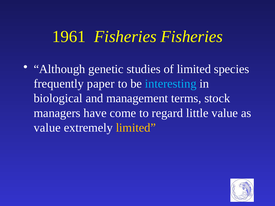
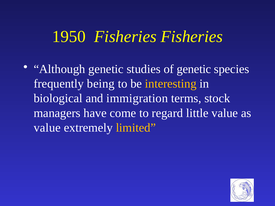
1961: 1961 -> 1950 (69, 37)
of limited: limited -> genetic (194, 69)
paper: paper -> being (101, 84)
interesting colour: light blue -> yellow (171, 84)
management: management -> immigration (137, 98)
